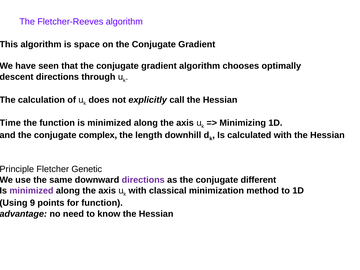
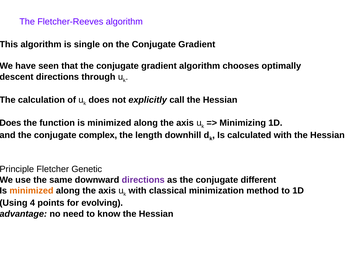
space: space -> single (87, 44)
Time: Time -> Does (10, 123)
minimized colour: purple -> orange (31, 191)
9: 9 -> 4 (32, 203)
for function: function -> evolving (102, 203)
